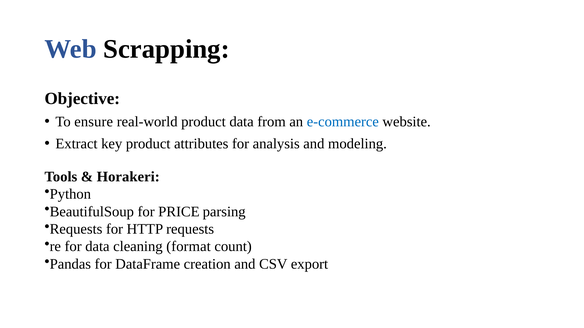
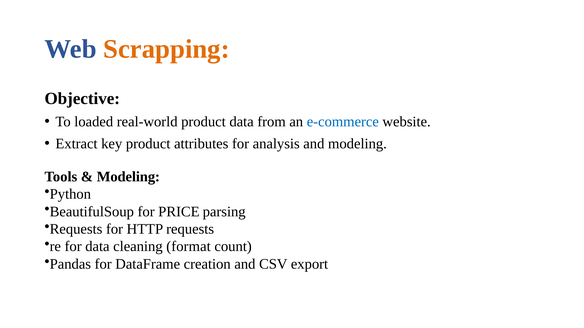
Scrapping colour: black -> orange (166, 49)
ensure: ensure -> loaded (94, 122)
Horakeri: Horakeri -> Modeling (128, 177)
